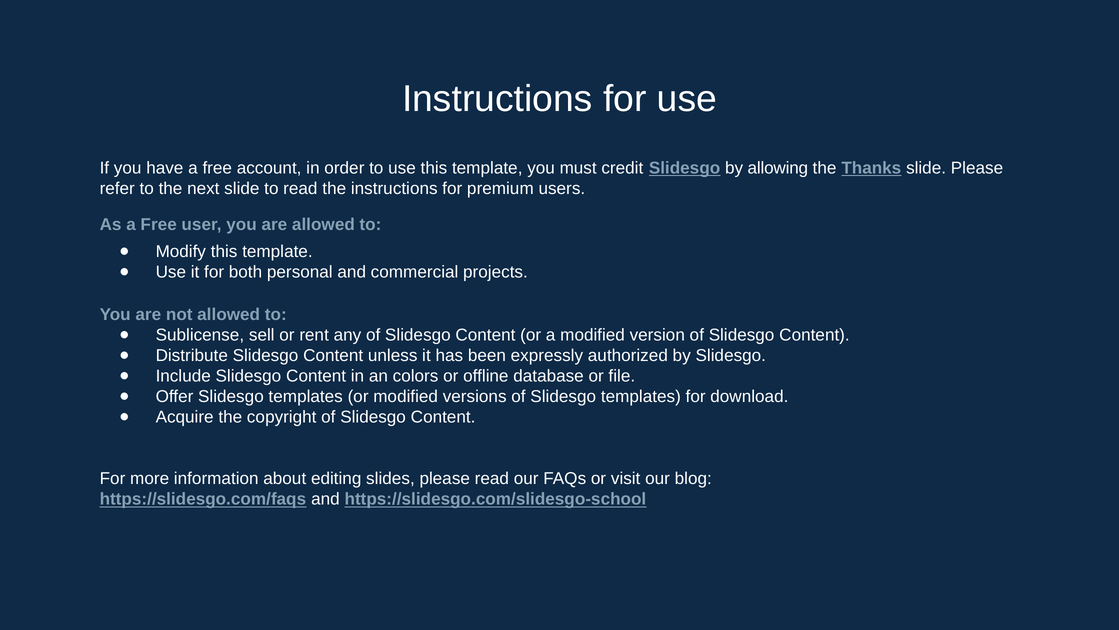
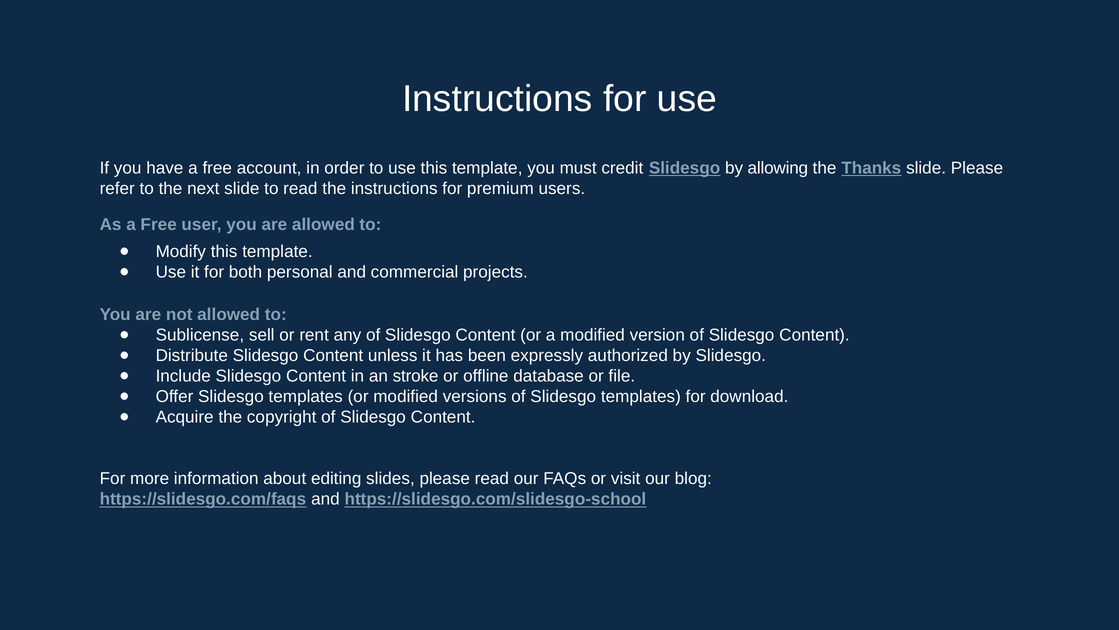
colors: colors -> stroke (416, 376)
